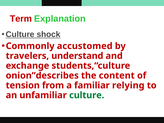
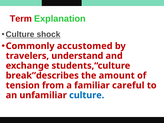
onion”describes: onion”describes -> break”describes (42, 76)
content: content -> amount (117, 76)
relying: relying -> careful (128, 85)
culture colour: green -> blue (87, 95)
